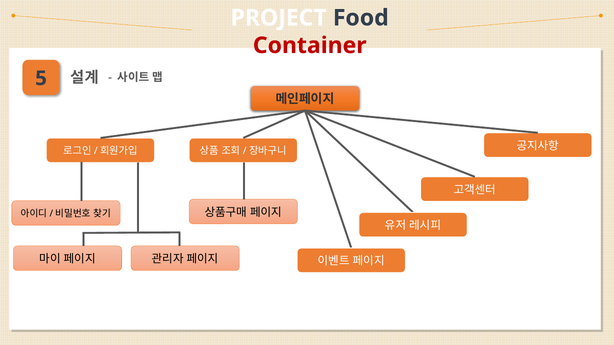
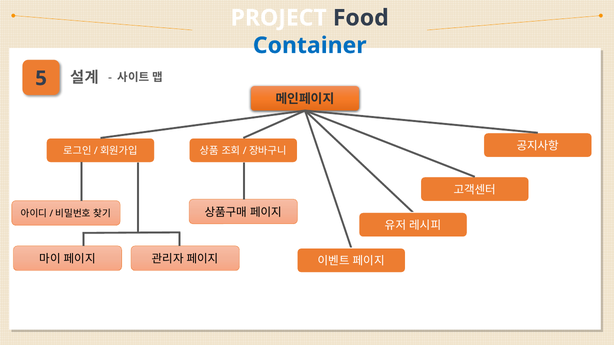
Container colour: red -> blue (310, 46)
